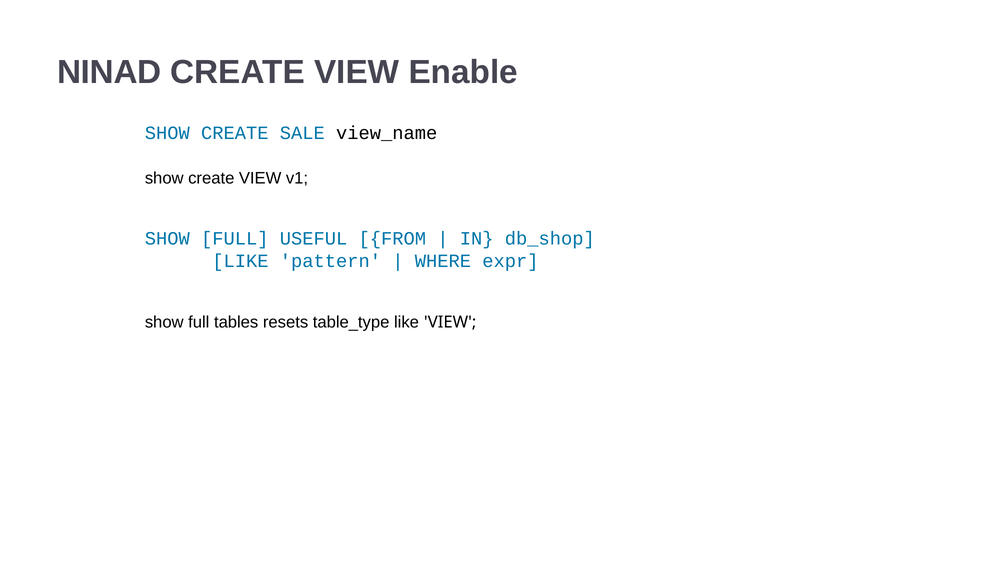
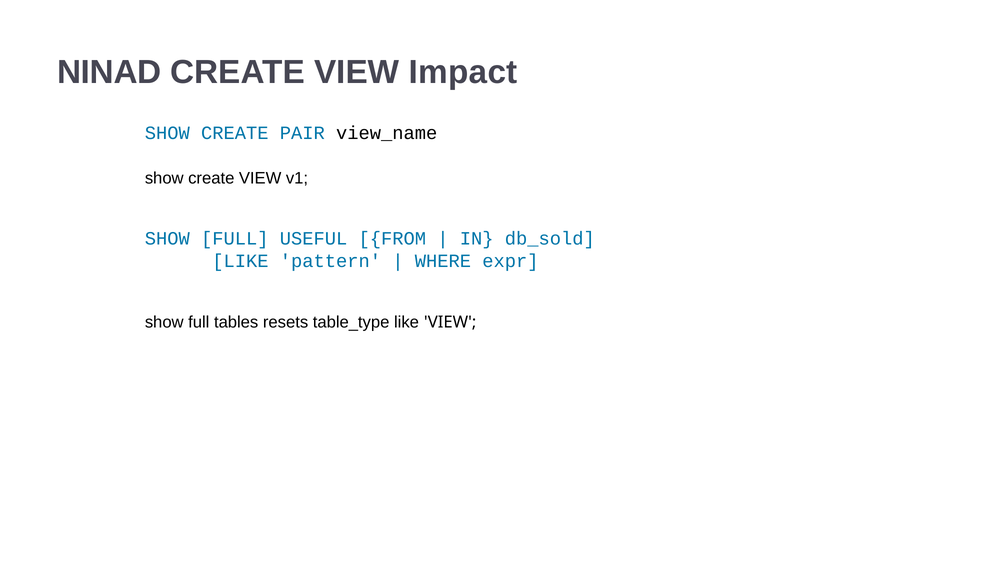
Enable: Enable -> Impact (463, 72)
SALE: SALE -> PAIR (302, 133)
db_shop: db_shop -> db_sold (550, 238)
